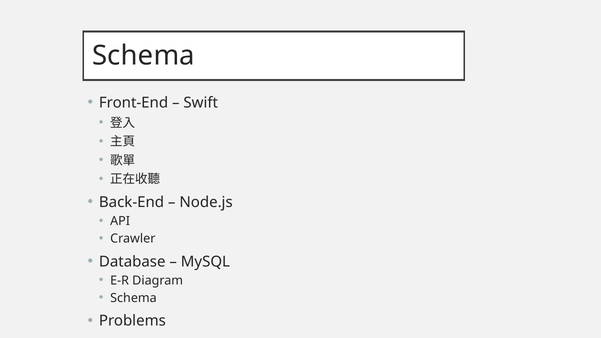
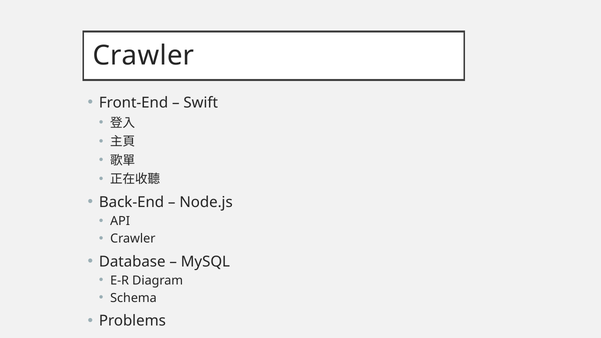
Schema: Schema -> Crawler (143, 56)
